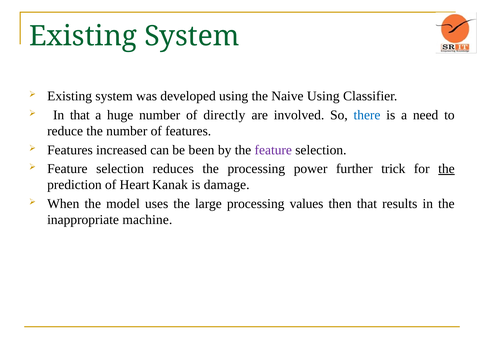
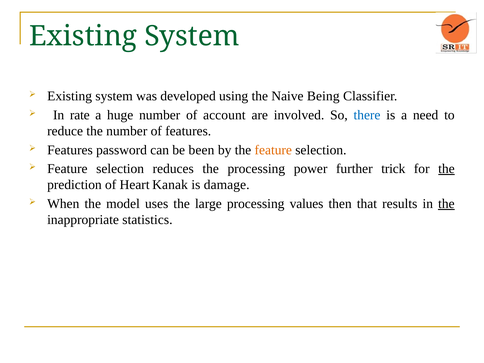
Naive Using: Using -> Being (323, 96)
In that: that -> rate (80, 115)
directly: directly -> account (224, 115)
increased: increased -> password (122, 150)
feature colour: purple -> orange (273, 150)
the underline: none -> present (446, 204)
machine: machine -> statistics (147, 220)
